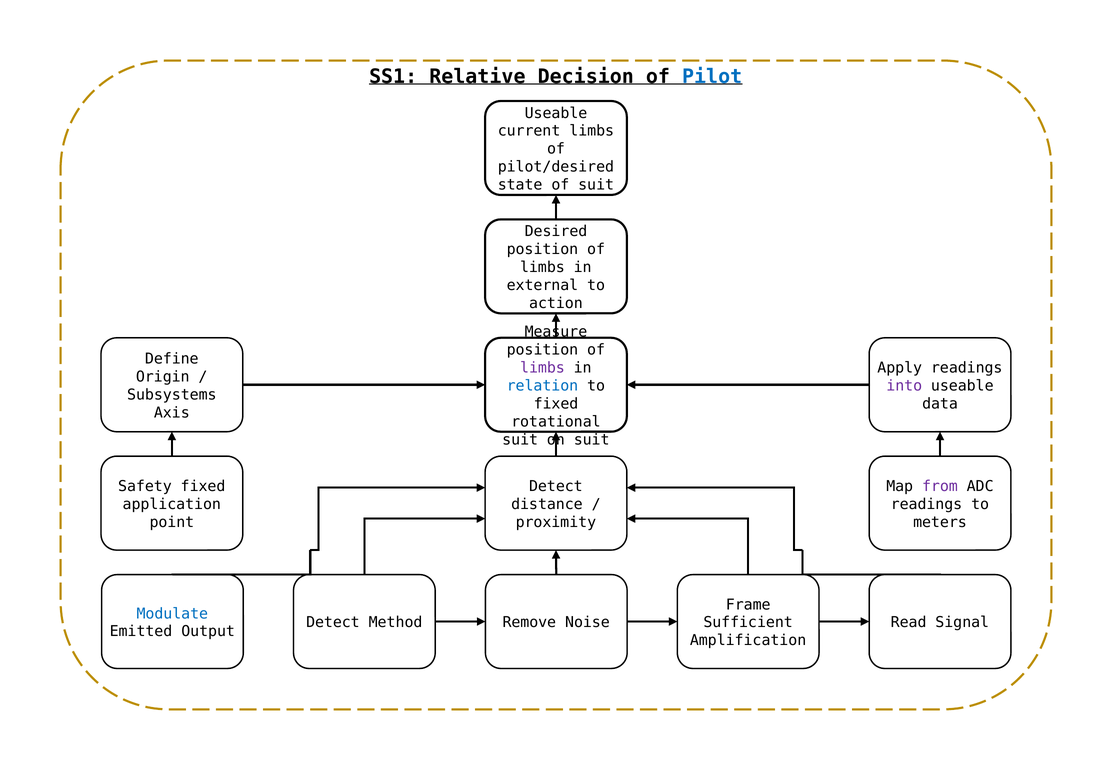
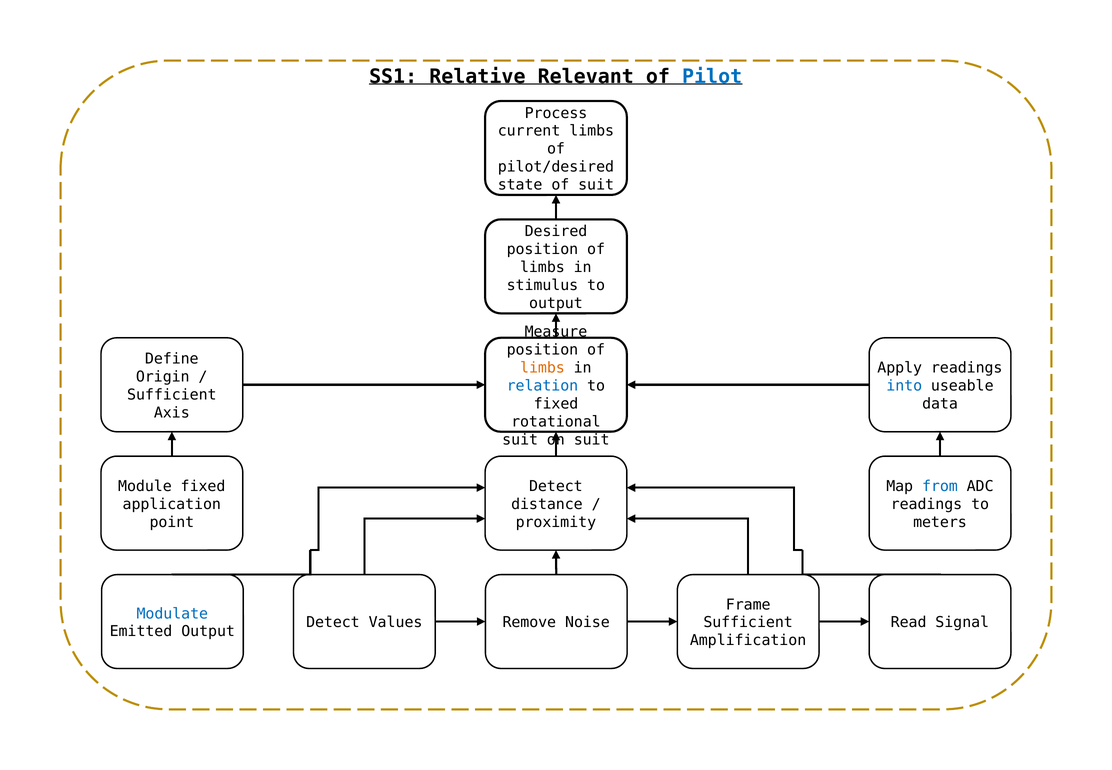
Decision: Decision -> Relevant (586, 77)
Useable: Useable -> Process (556, 113)
external: external -> stimulus (542, 285)
action: action -> output (556, 303)
limbs colour: purple -> orange (542, 368)
into colour: purple -> blue (904, 386)
Subsystems: Subsystems -> Sufficient (172, 395)
Safety: Safety -> Module (145, 486)
from colour: purple -> blue (940, 486)
Method: Method -> Values (396, 622)
